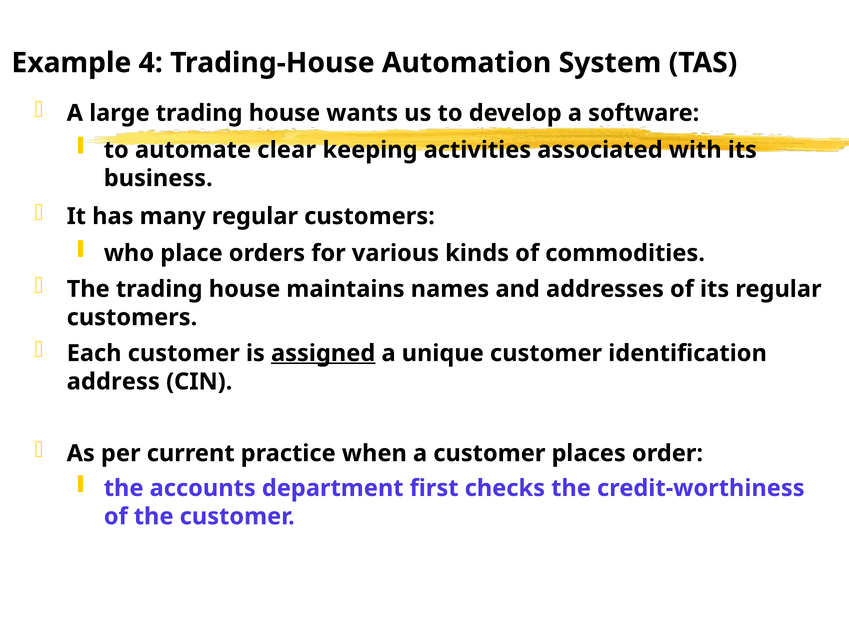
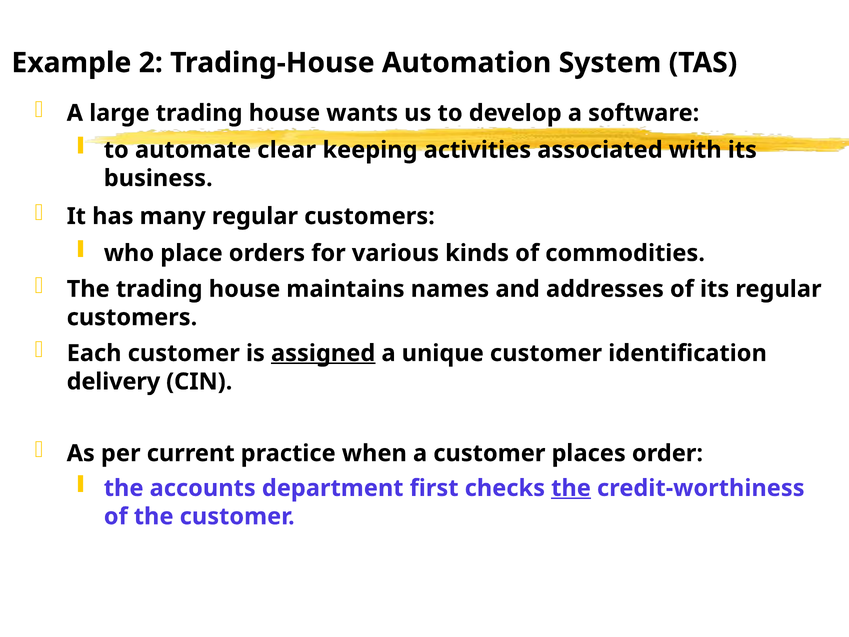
4: 4 -> 2 (151, 63)
address: address -> delivery (113, 381)
the underline: none -> present (571, 488)
